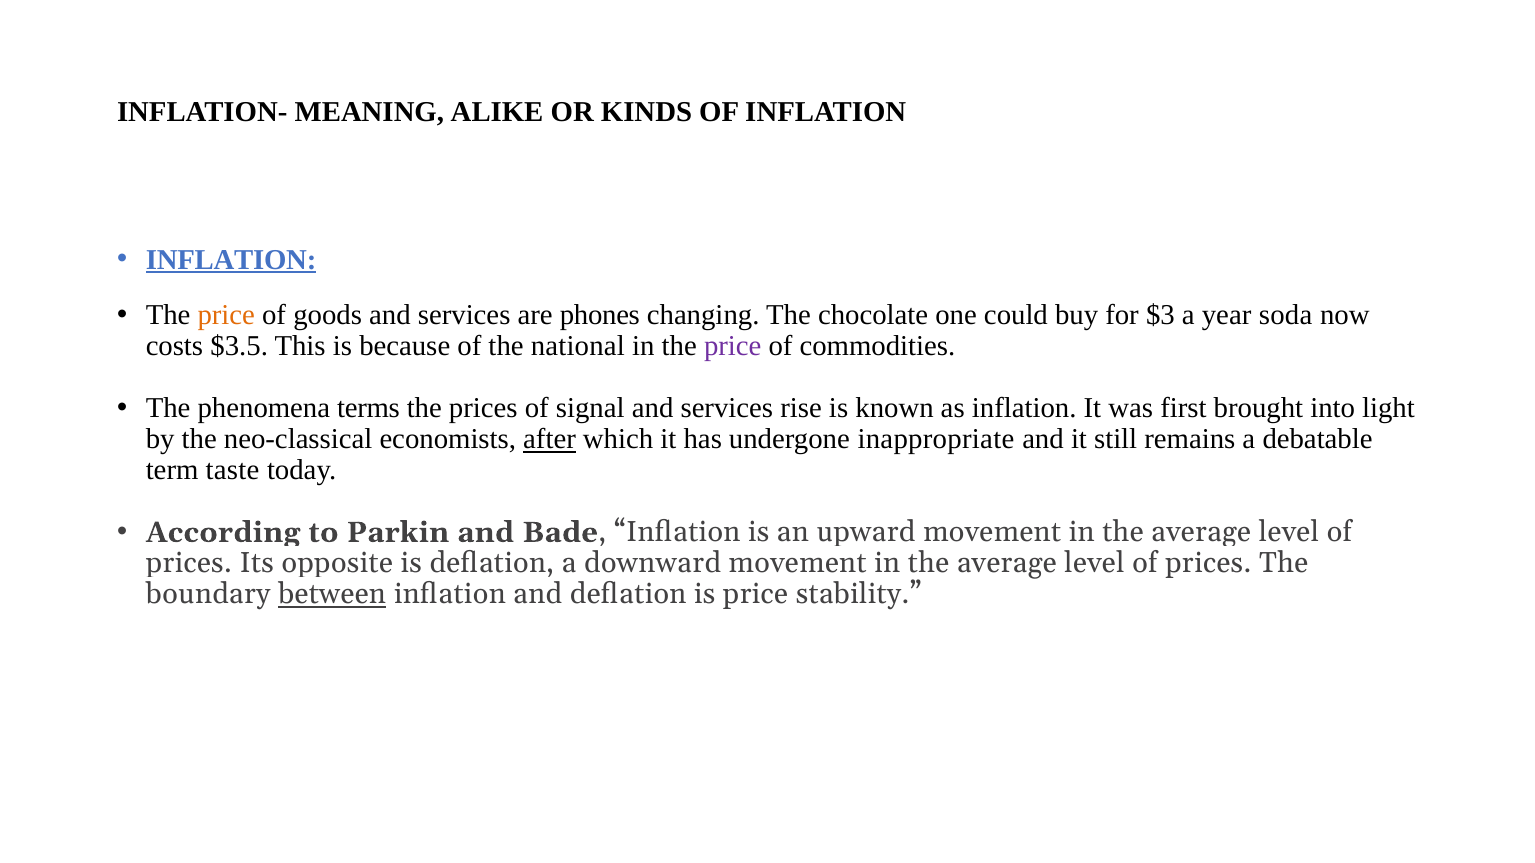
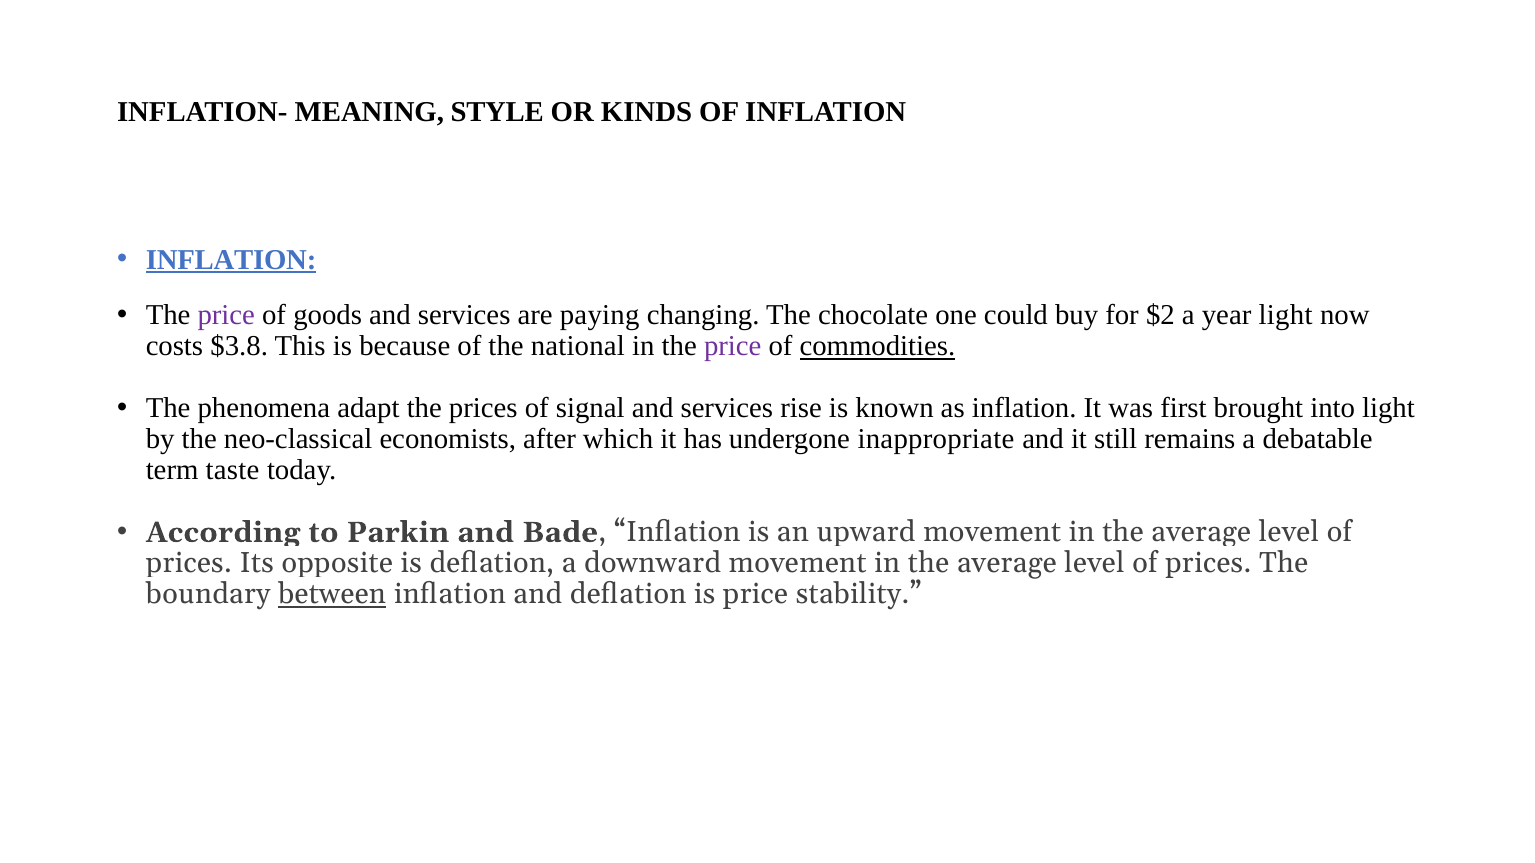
ALIKE: ALIKE -> STYLE (497, 112)
price colour: orange -> purple (226, 316)
phones: phones -> paying (600, 316)
$3: $3 -> $2 (1160, 316)
year soda: soda -> light (1286, 316)
$3.5: $3.5 -> $3.8 (239, 347)
commodities underline: none -> present (877, 347)
terms: terms -> adapt (368, 409)
after underline: present -> none (550, 440)
